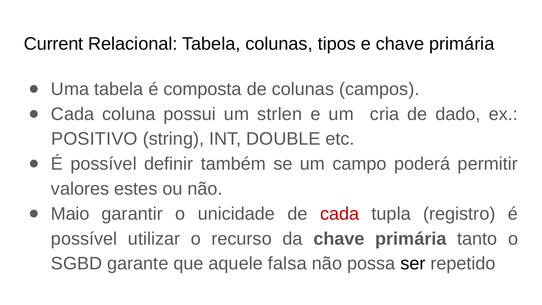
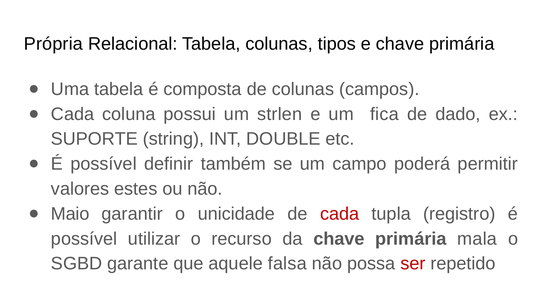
Current: Current -> Própria (53, 44)
cria: cria -> fica (384, 114)
POSITIVO: POSITIVO -> SUPORTE (94, 139)
tanto: tanto -> mala (477, 239)
ser colour: black -> red (413, 264)
